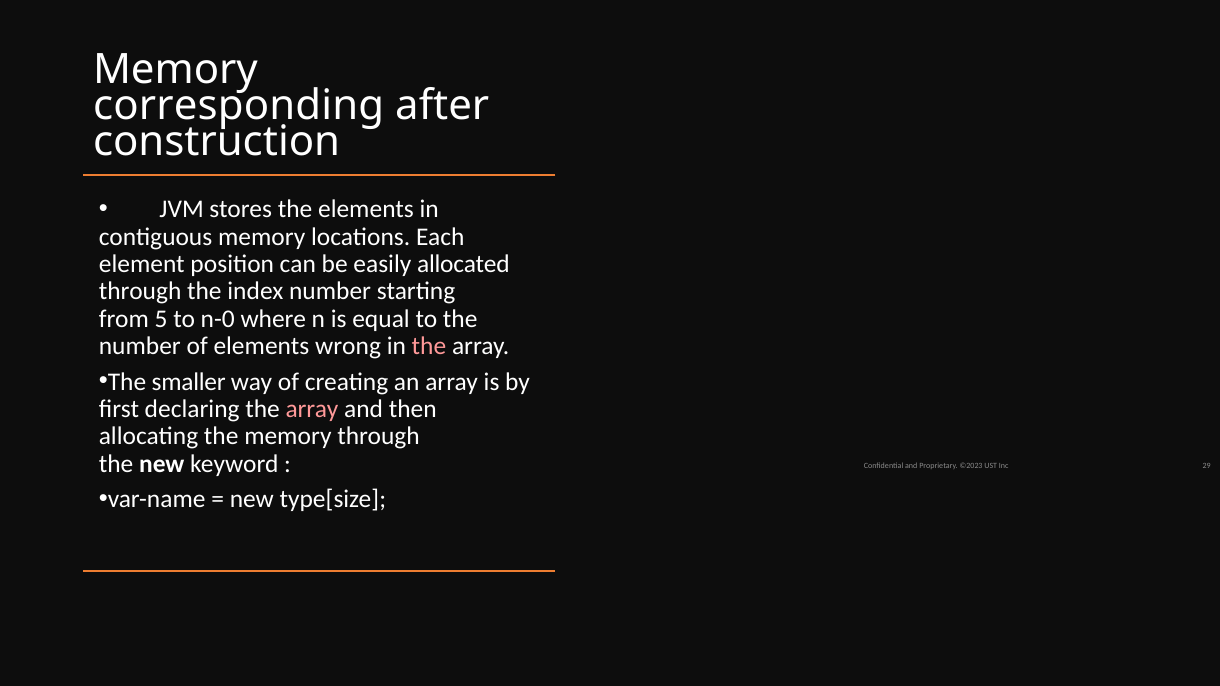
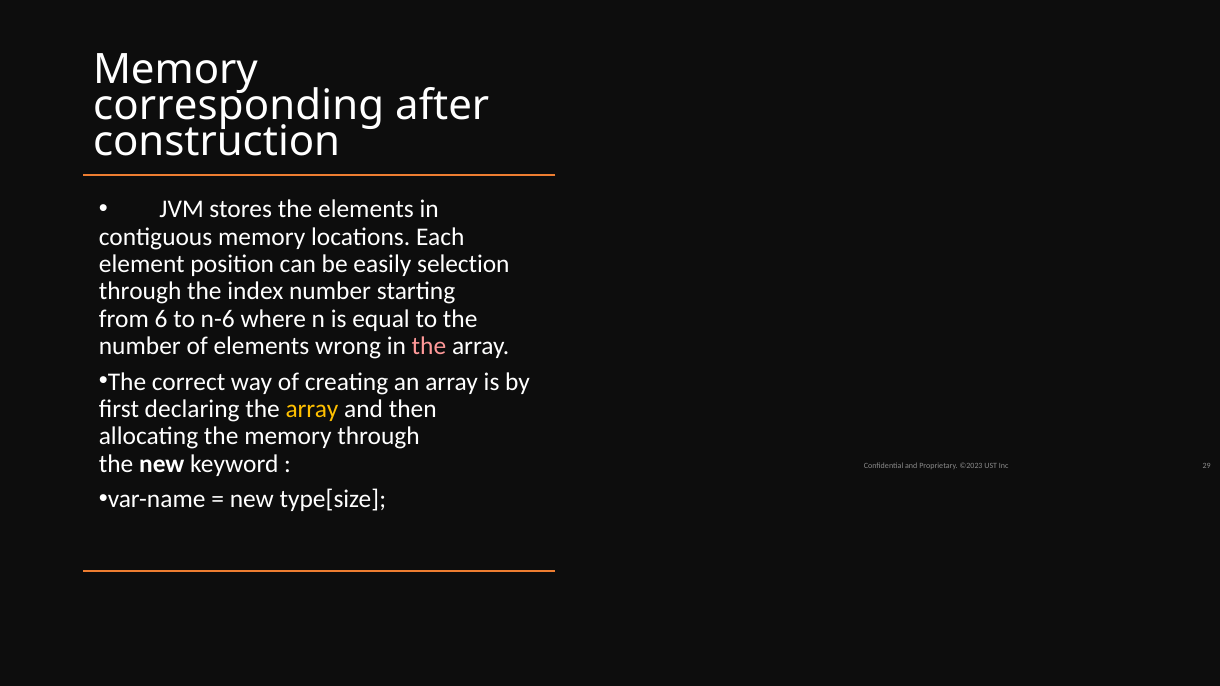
allocated: allocated -> selection (463, 264)
5: 5 -> 6 (161, 319)
n-0: n-0 -> n-6 (218, 319)
smaller: smaller -> correct (189, 382)
array colour: pink -> yellow (312, 409)
